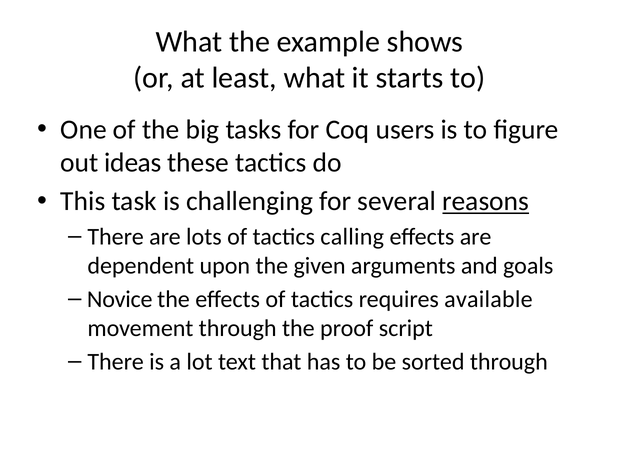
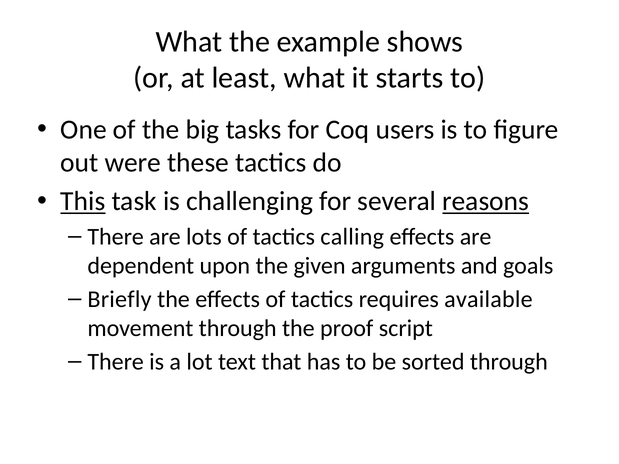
ideas: ideas -> were (133, 163)
This underline: none -> present (83, 201)
Novice: Novice -> Briefly (119, 299)
